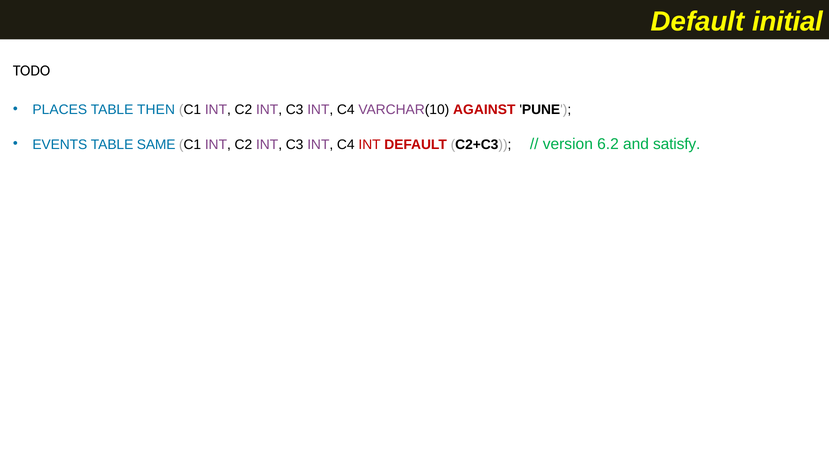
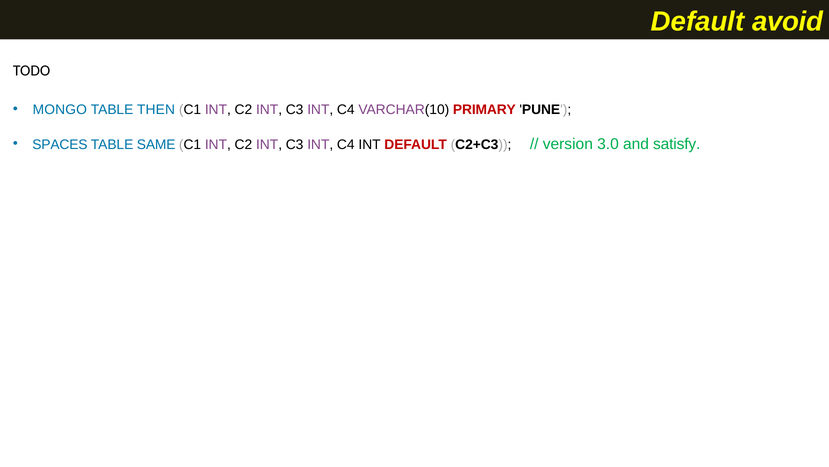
initial: initial -> avoid (788, 22)
PLACES: PLACES -> MONGO (60, 109)
AGAINST: AGAINST -> PRIMARY (484, 109)
EVENTS: EVENTS -> SPACES (60, 144)
INT colour: red -> black (370, 144)
6.2: 6.2 -> 3.0 (608, 144)
